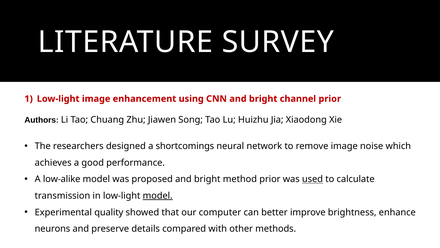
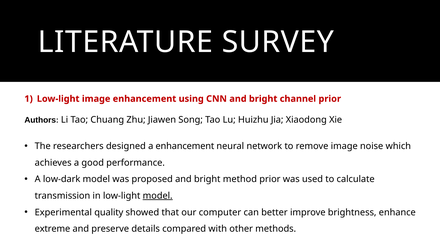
a shortcomings: shortcomings -> enhancement (185, 146)
low-alike: low-alike -> low-dark (62, 179)
used underline: present -> none (313, 179)
neurons: neurons -> extreme (52, 228)
